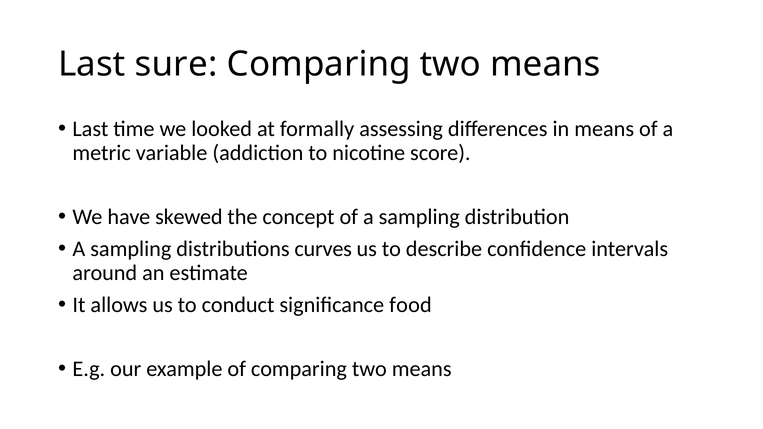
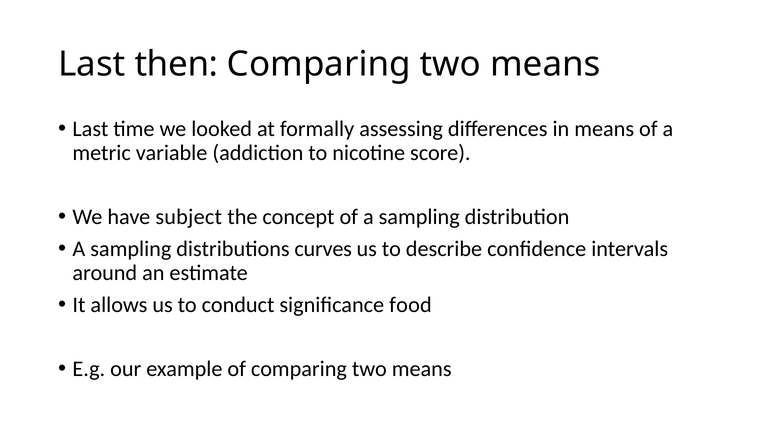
sure: sure -> then (176, 64)
skewed: skewed -> subject (189, 217)
